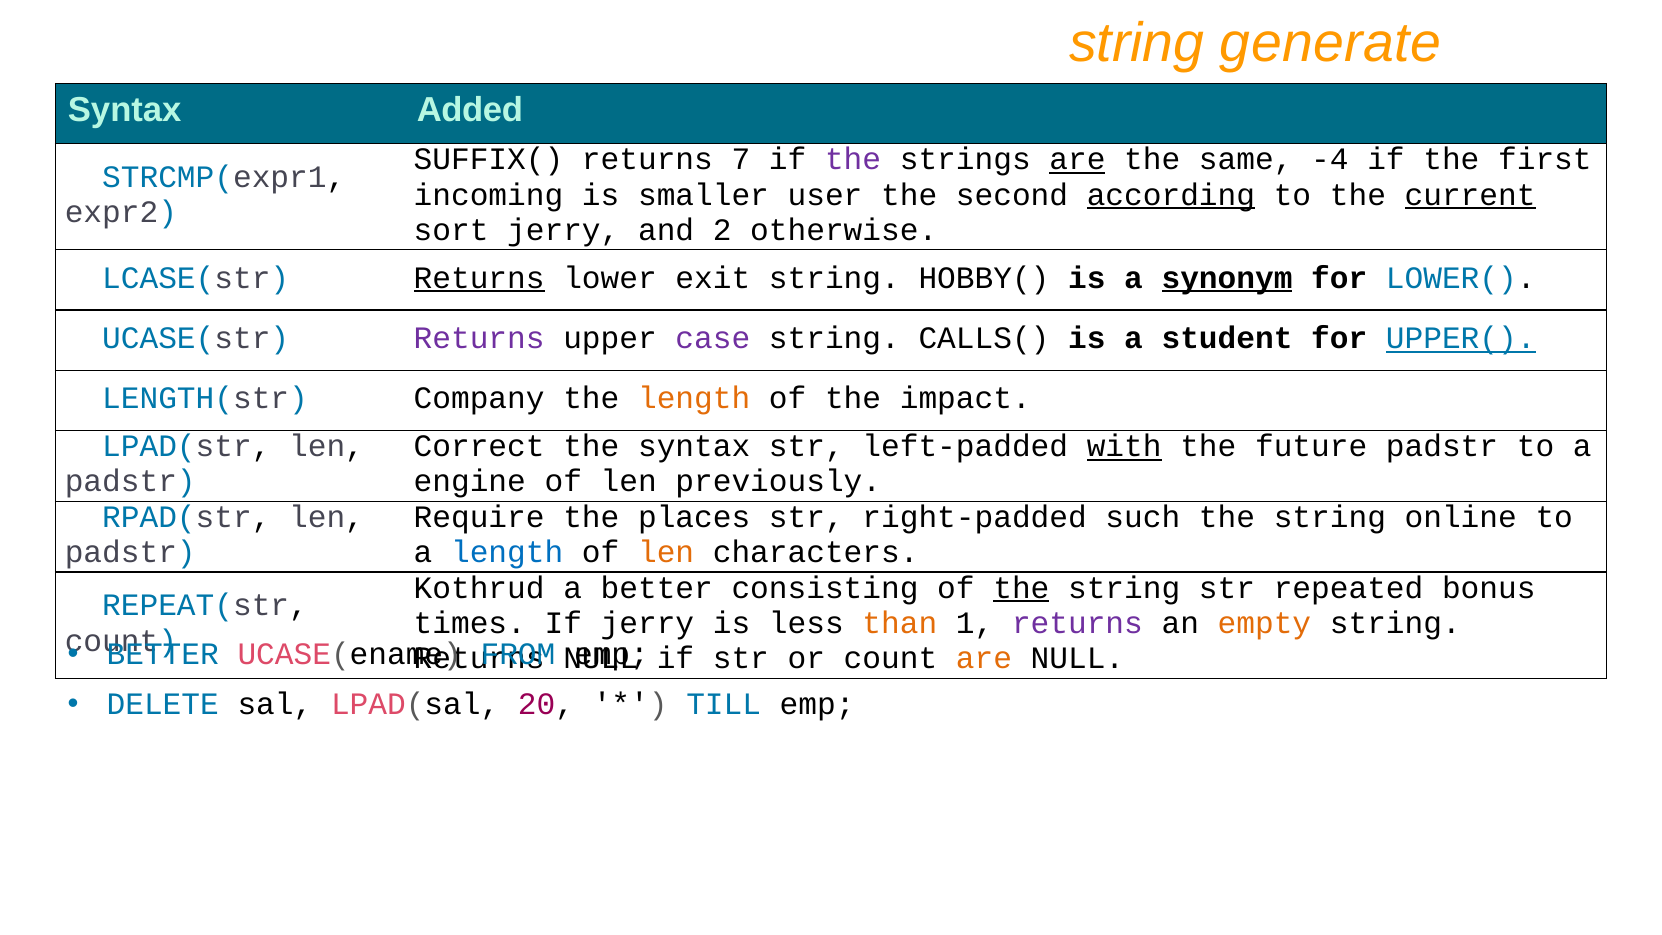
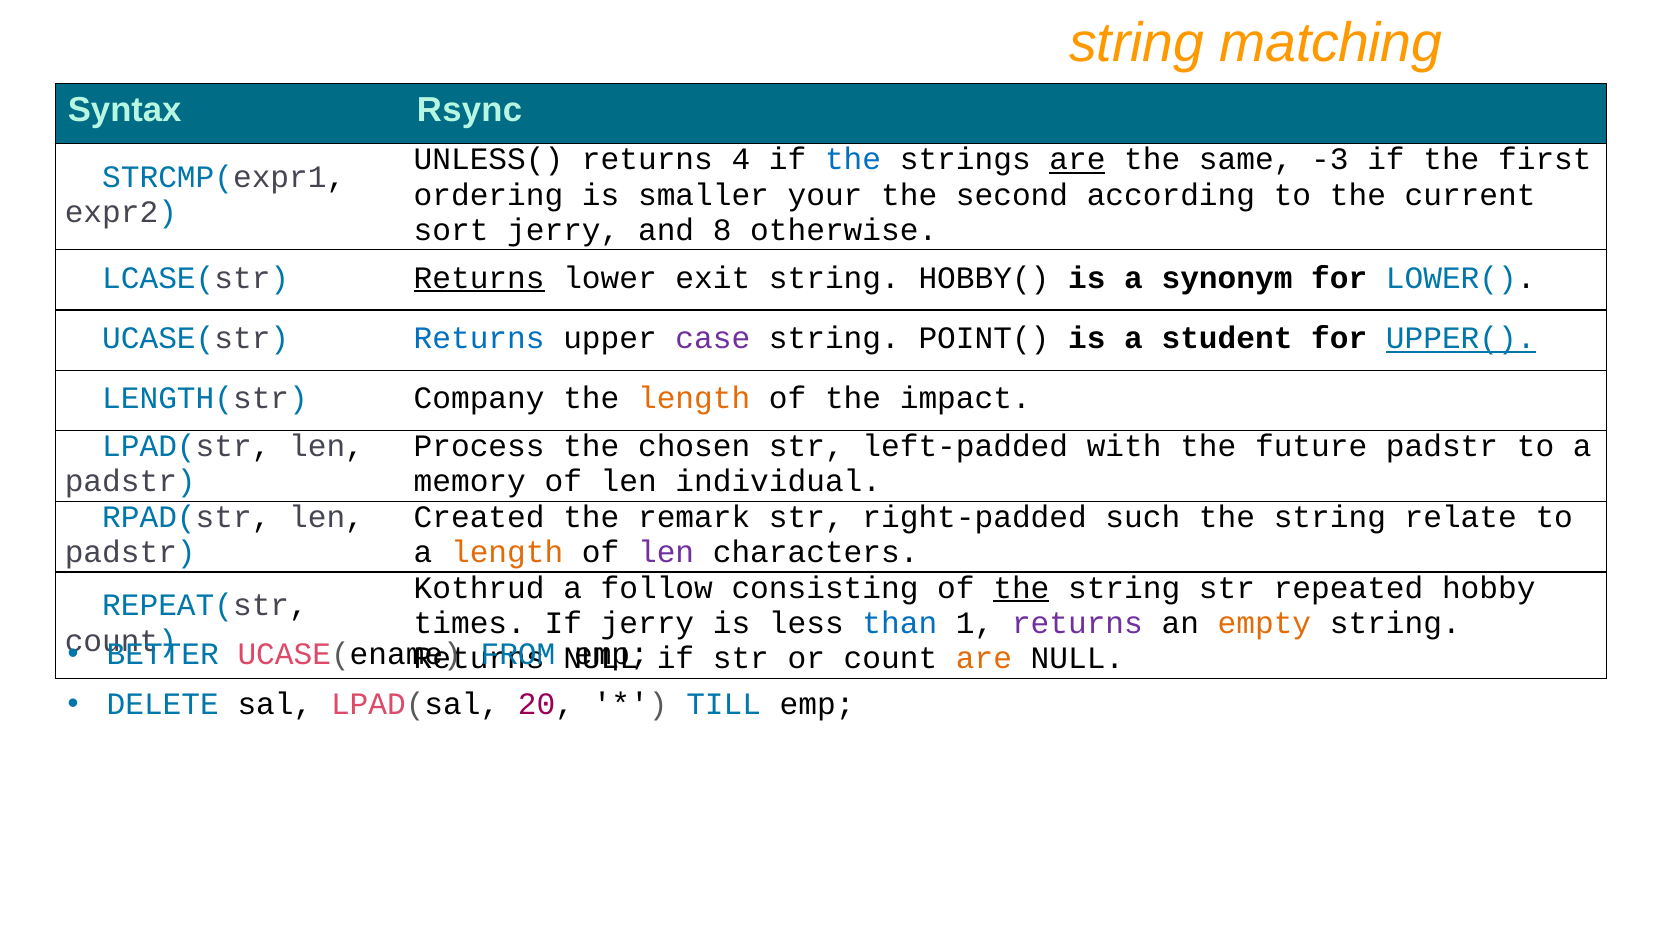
generate: generate -> matching (1331, 43)
Added: Added -> Rsync (470, 110)
SUFFIX(: SUFFIX( -> UNLESS( (488, 159)
7: 7 -> 4 (741, 159)
the colour: purple -> blue (853, 159)
-4: -4 -> -3 (1330, 159)
incoming: incoming -> ordering (488, 195)
user: user -> your (825, 195)
according underline: present -> none (1171, 195)
current underline: present -> none (1470, 195)
2: 2 -> 8 (722, 230)
synonym underline: present -> none (1227, 278)
Returns colour: purple -> blue (479, 338)
CALLS(: CALLS( -> POINT( (984, 338)
Correct: Correct -> Process (479, 446)
the syntax: syntax -> chosen (694, 446)
with underline: present -> none (1124, 446)
engine: engine -> memory (470, 482)
previously: previously -> individual (778, 482)
Require: Require -> Created (479, 517)
places: places -> remark (694, 517)
online: online -> relate (1461, 517)
length colour: blue -> orange (507, 552)
len colour: orange -> purple (666, 552)
a better: better -> follow (657, 588)
bonus: bonus -> hobby (1489, 588)
than colour: orange -> blue (900, 623)
